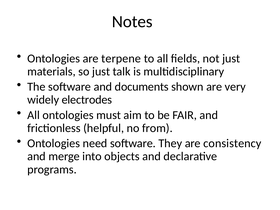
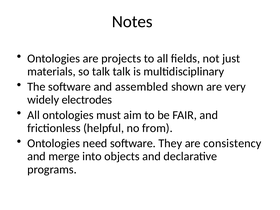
terpene: terpene -> projects (121, 58)
so just: just -> talk (101, 72)
documents: documents -> assembled (142, 87)
